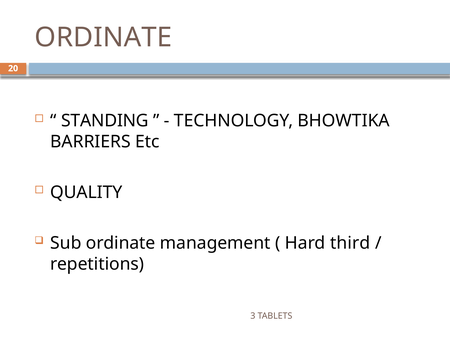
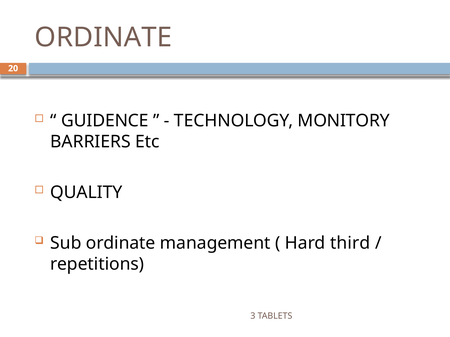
STANDING: STANDING -> GUIDENCE (105, 121)
BHOWTIKA: BHOWTIKA -> MONITORY (344, 121)
